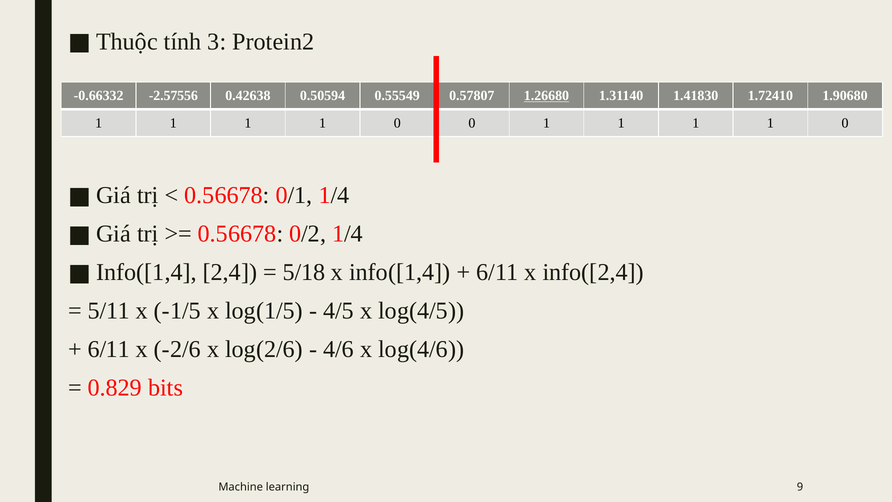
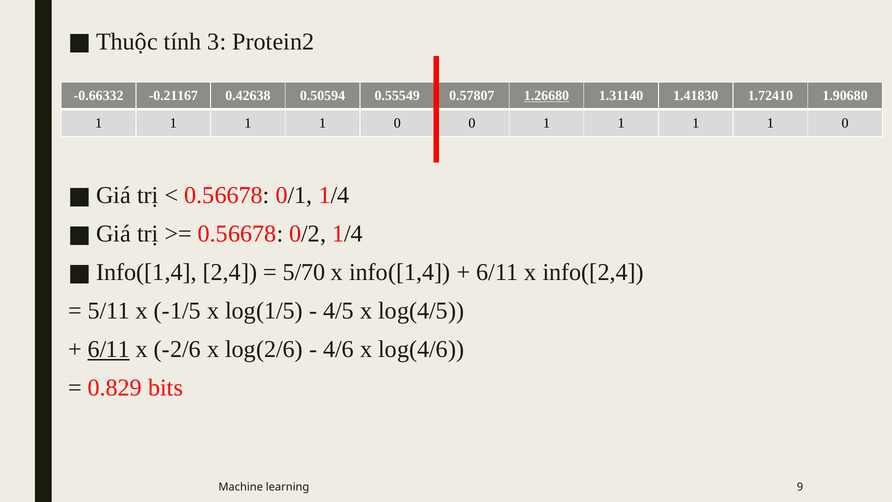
-2.57556: -2.57556 -> -0.21167 (173, 96)
5/18: 5/18 -> 5/70 (304, 272)
6/11 underline: none -> present (109, 349)
